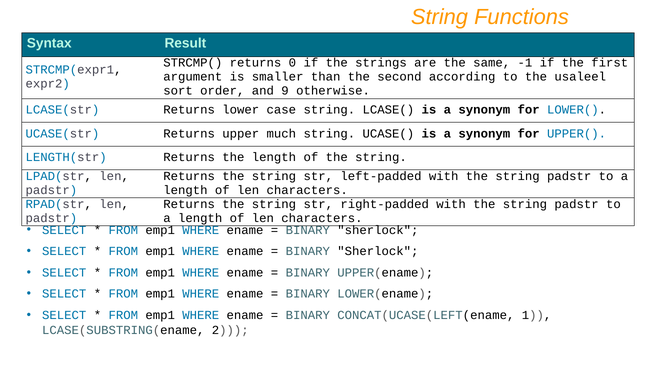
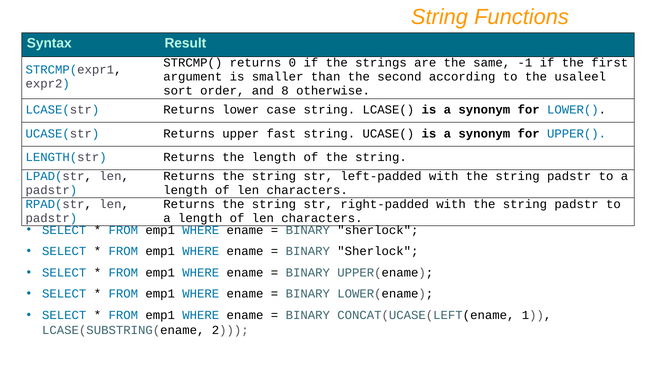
9: 9 -> 8 (285, 91)
much: much -> fast (281, 133)
